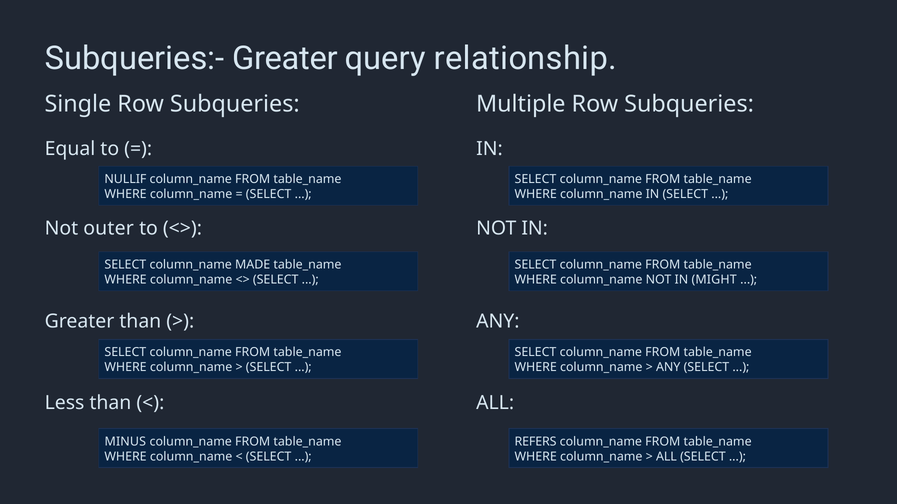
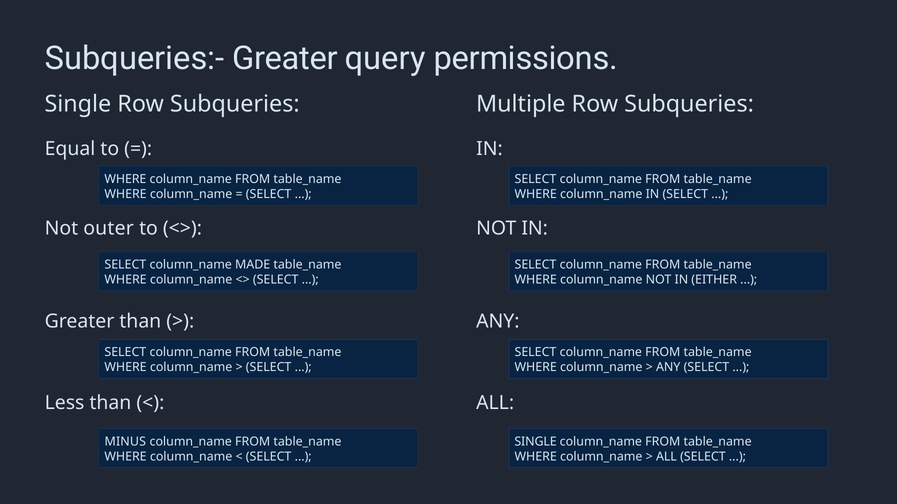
relationship: relationship -> permissions (526, 59)
NULLIF: NULLIF -> WHERE (125, 179)
MIGHT: MIGHT -> EITHER (714, 280)
REFERS: REFERS -> SINGLE (536, 442)
